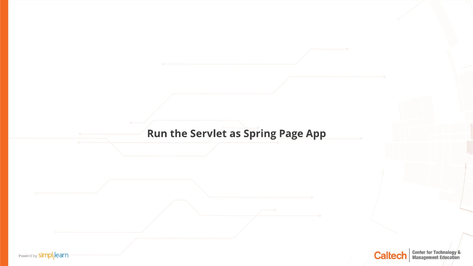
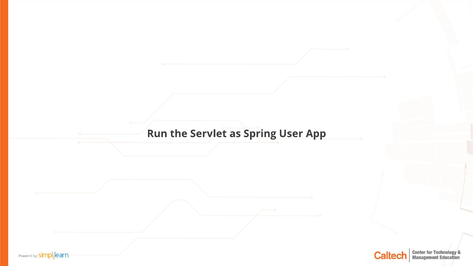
Page: Page -> User (291, 134)
